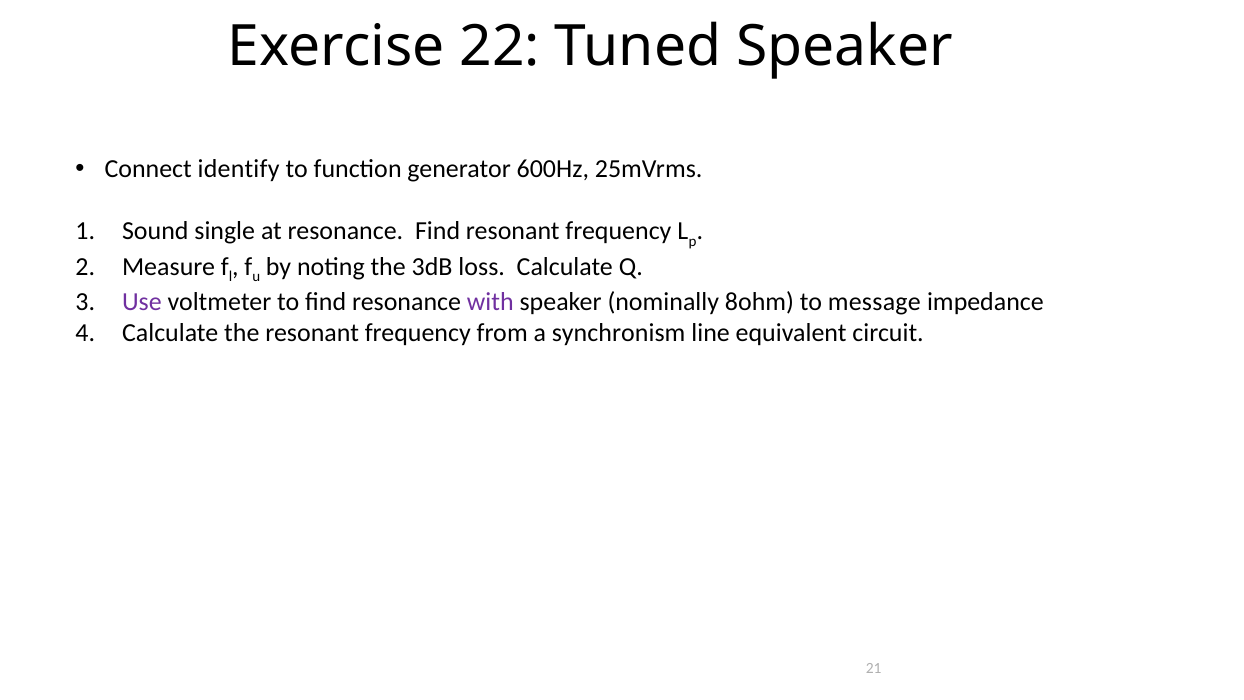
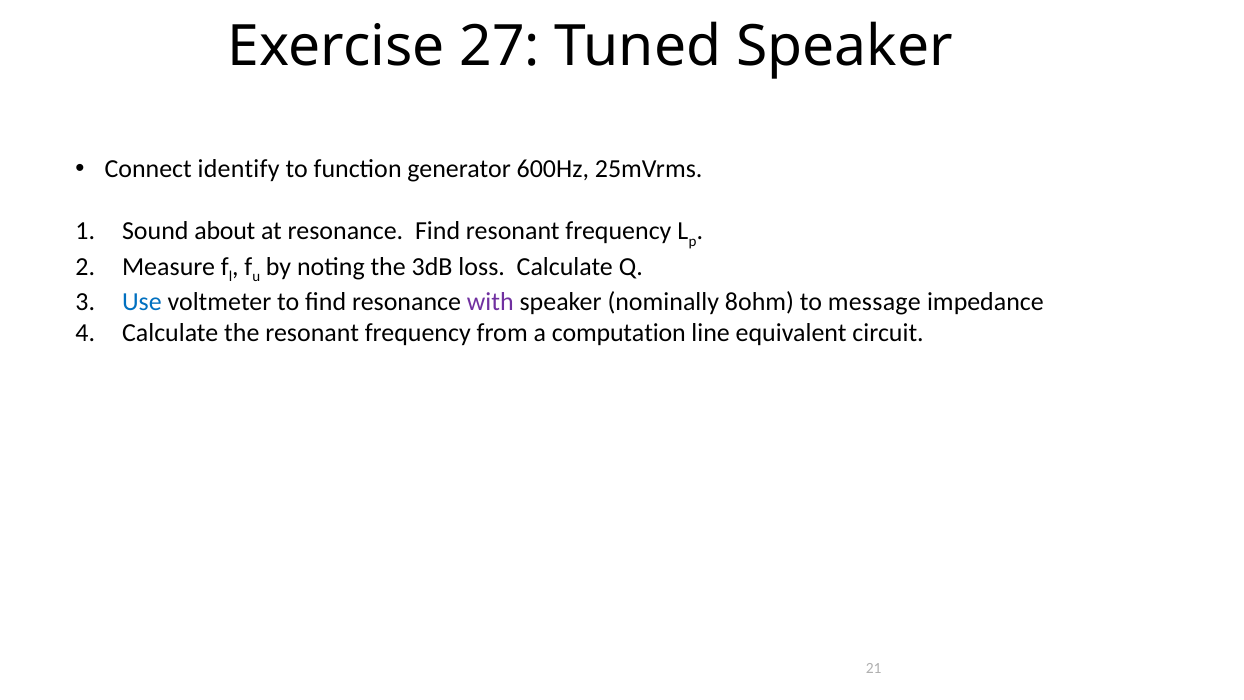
22: 22 -> 27 (500, 47)
single: single -> about (225, 231)
Use colour: purple -> blue (142, 302)
synchronism: synchronism -> computation (619, 333)
